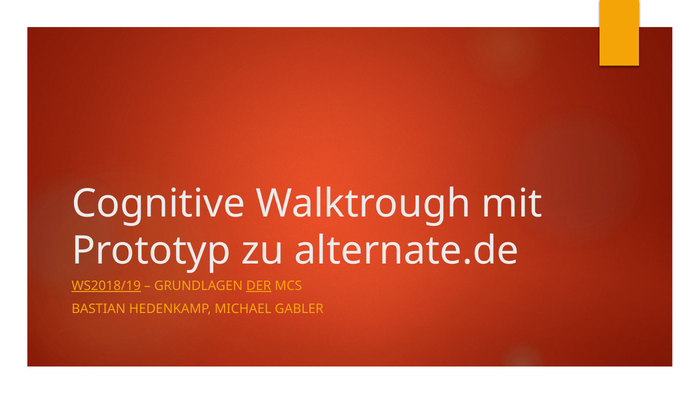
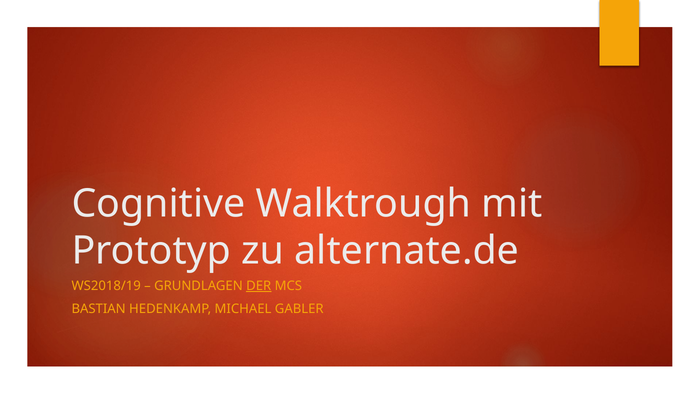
WS2018/19 underline: present -> none (106, 286)
